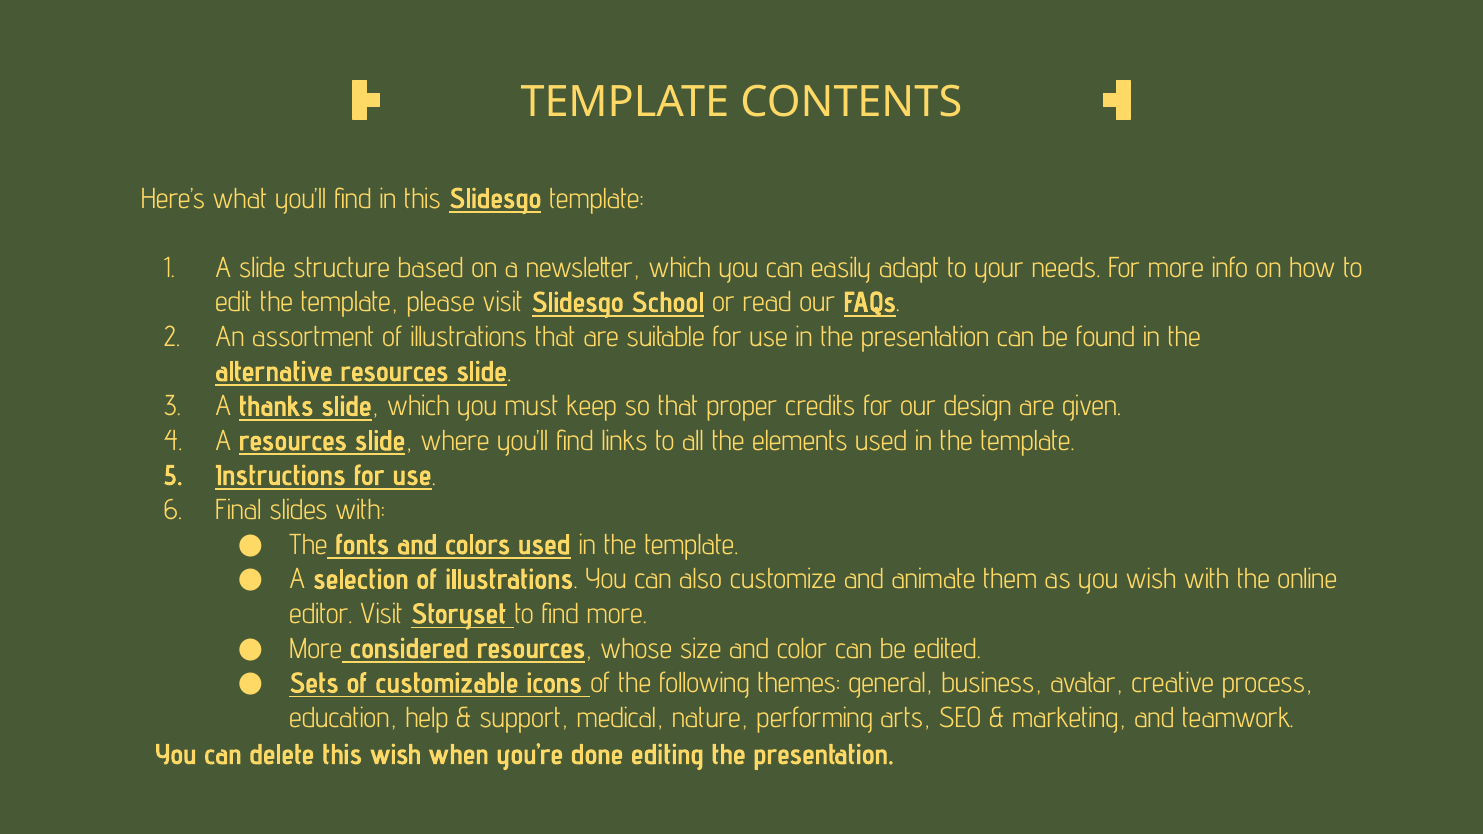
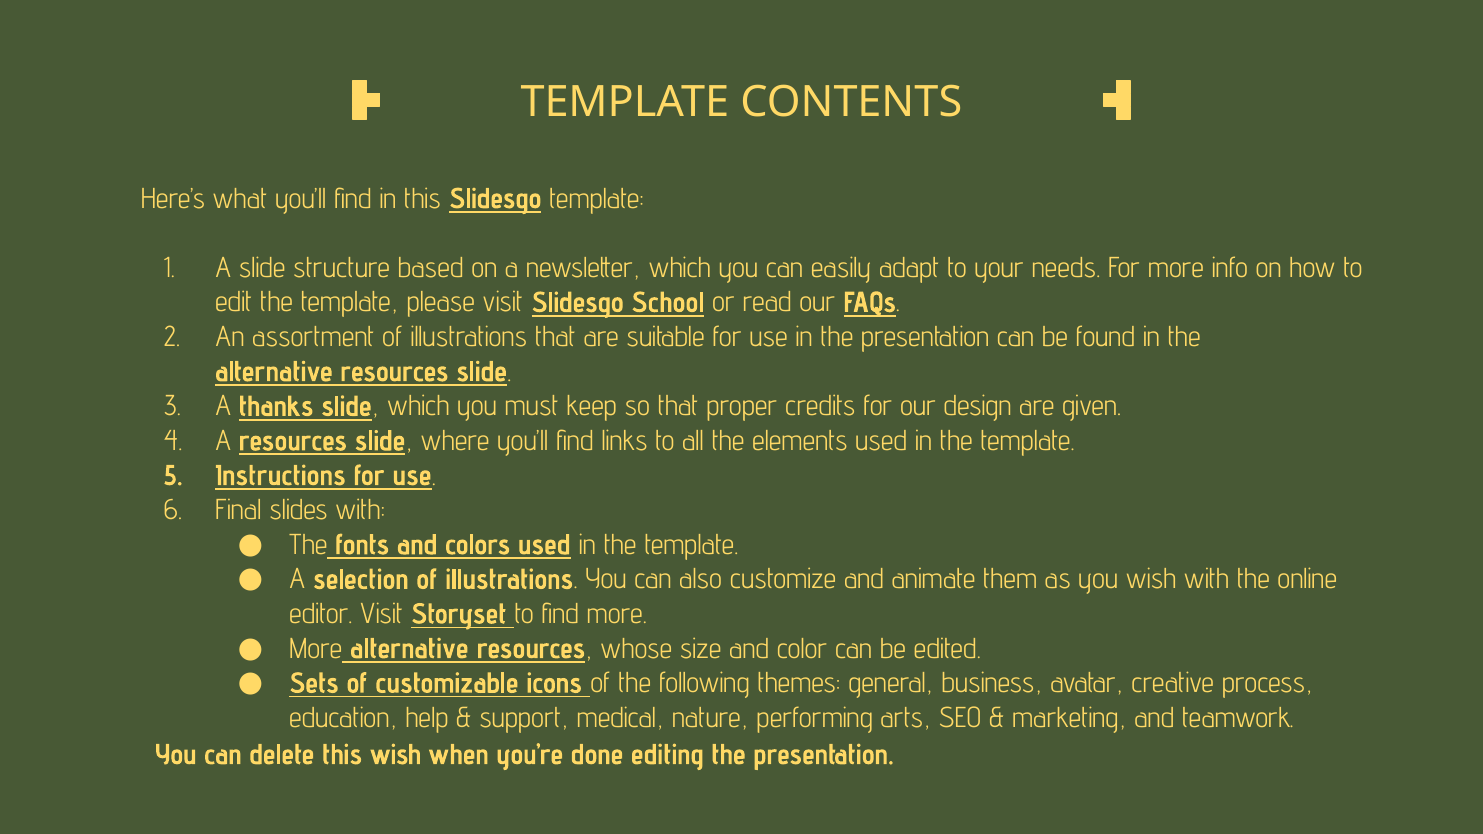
More considered: considered -> alternative (409, 649)
